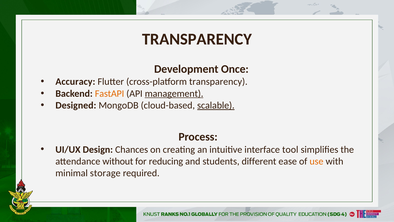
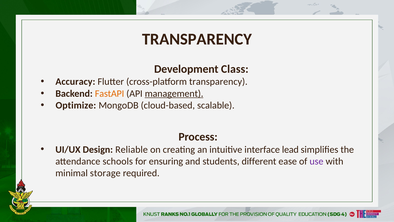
Once: Once -> Class (235, 69)
Designed: Designed -> Optimize (76, 105)
scalable underline: present -> none (216, 105)
Chances: Chances -> Reliable (132, 149)
tool: tool -> lead (290, 149)
without: without -> schools (118, 161)
reducing: reducing -> ensuring (166, 161)
use colour: orange -> purple (316, 161)
